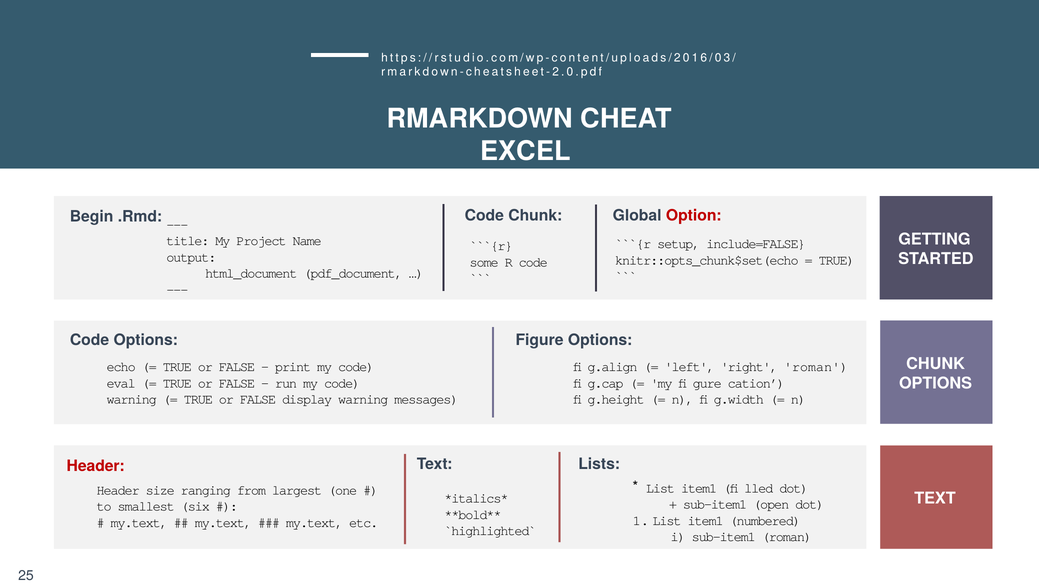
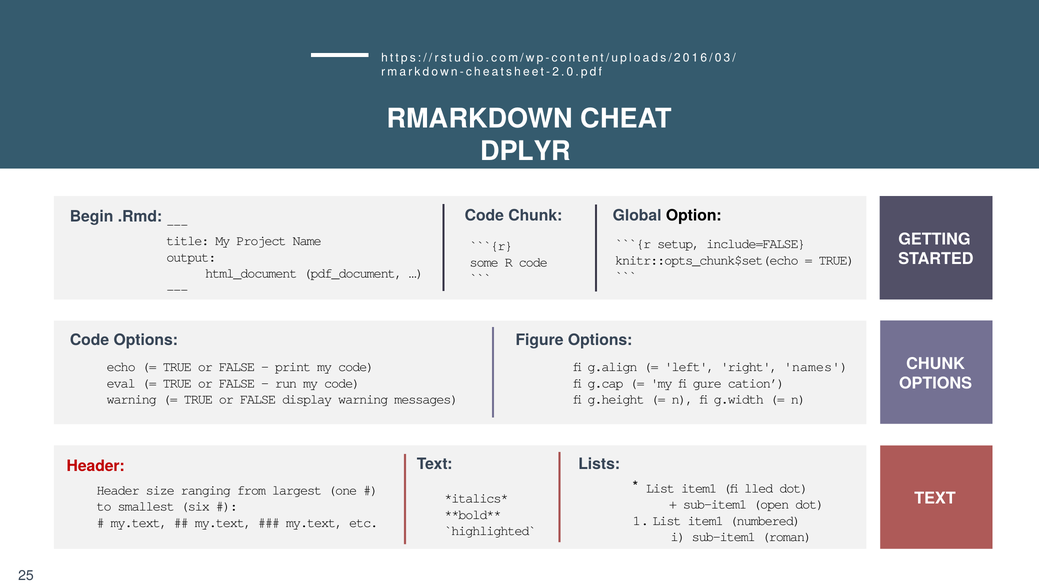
EXCEL: EXCEL -> DPLYR (526, 151)
Option colour: red -> black (694, 215)
right roman: roman -> names (816, 367)
